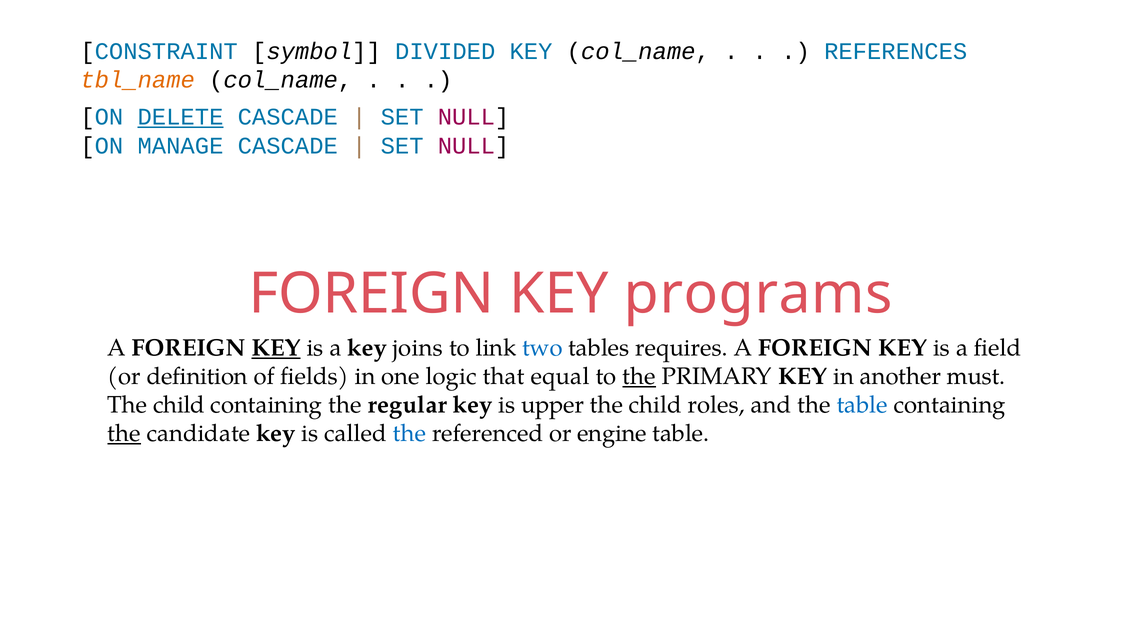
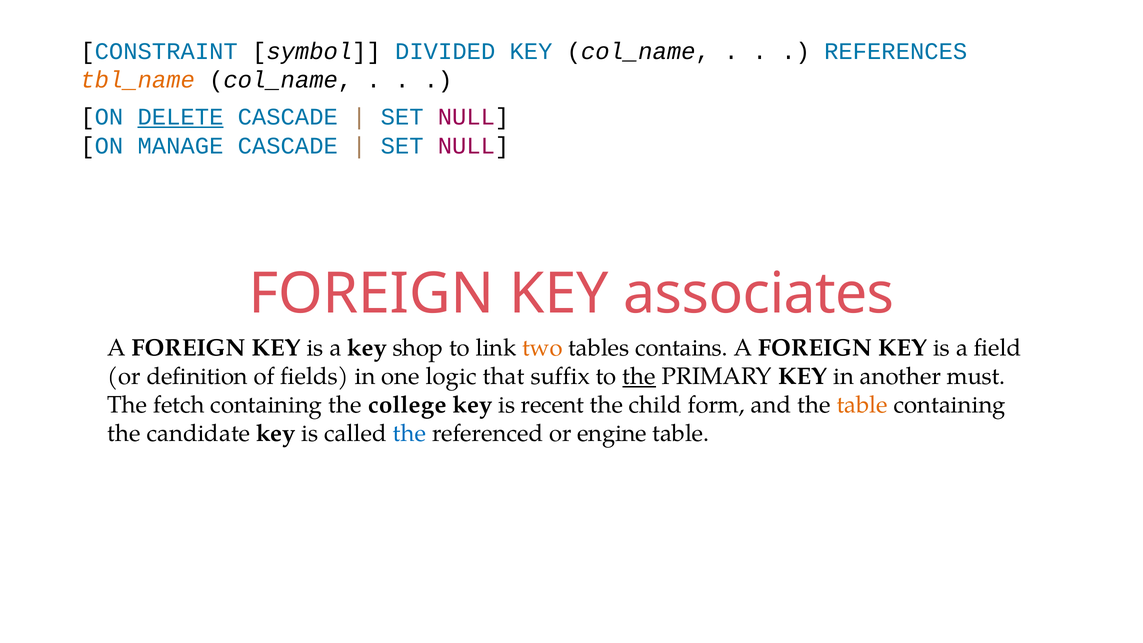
programs: programs -> associates (759, 294)
KEY underline: present -> none (276, 348)
joins: joins -> shop (418, 348)
two colour: blue -> orange (542, 348)
requires: requires -> contains (682, 348)
equal: equal -> suffix (560, 376)
child: child -> fetch (179, 405)
regular: regular -> college (407, 405)
upper: upper -> recent (553, 405)
roles: roles -> form (716, 405)
table colour: blue -> orange (862, 405)
the underline: present -> none (124, 434)
